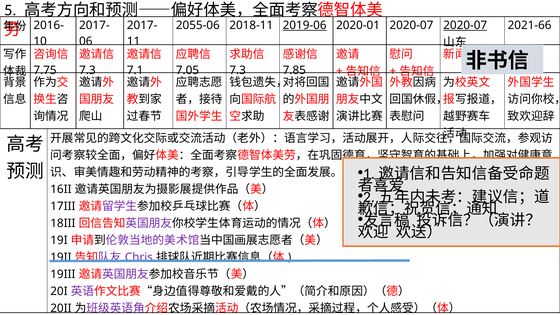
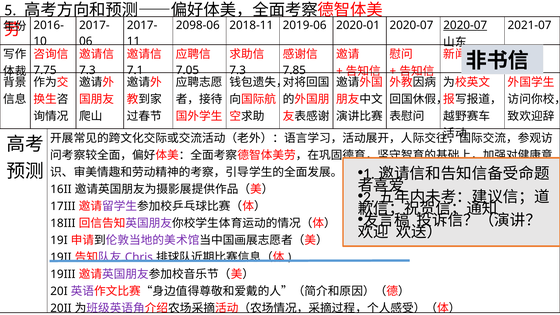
2055-06: 2055-06 -> 2098-06 (198, 25)
2019-06 underline: present -> none (305, 25)
2021-66: 2021-66 -> 2021-07 (530, 25)
